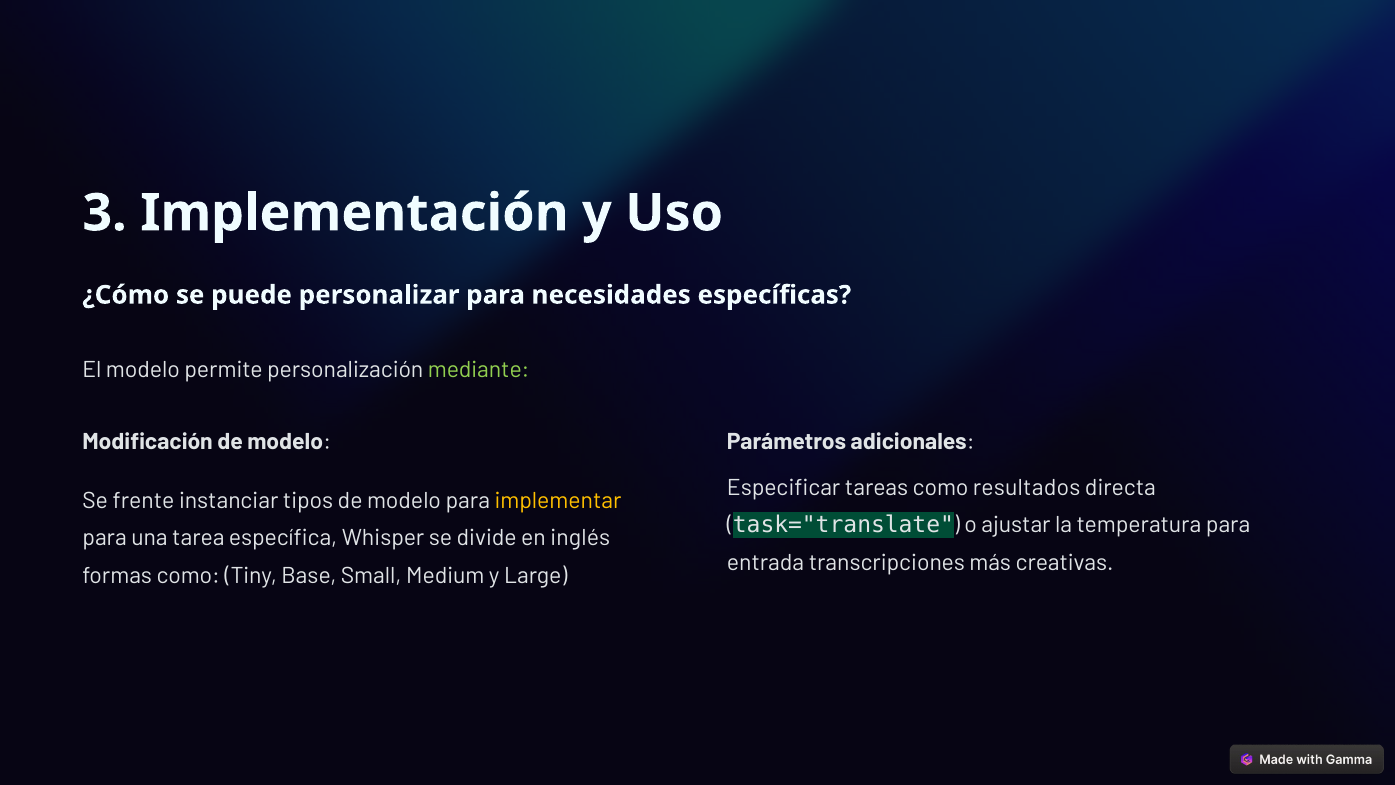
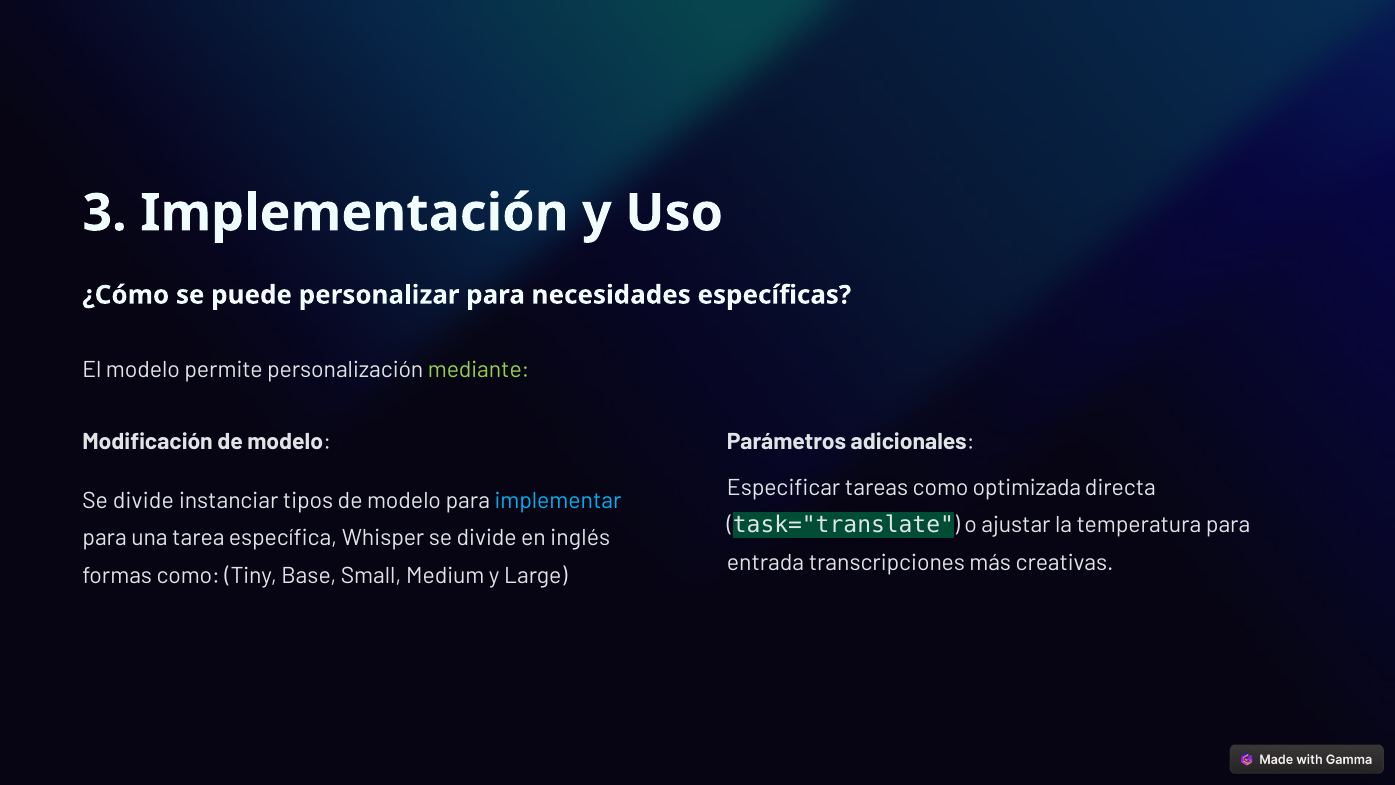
resultados: resultados -> optimizada (1027, 488)
frente: frente -> divide (143, 501)
implementar colour: yellow -> light blue (558, 501)
